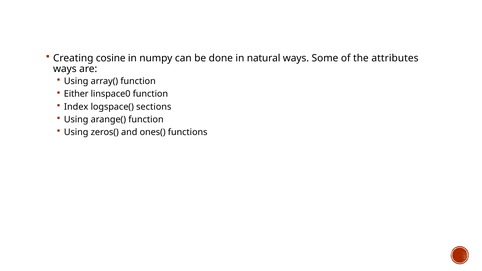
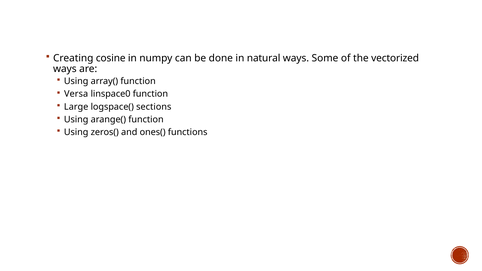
attributes: attributes -> vectorized (395, 58)
Either: Either -> Versa (76, 94)
Index: Index -> Large (76, 107)
